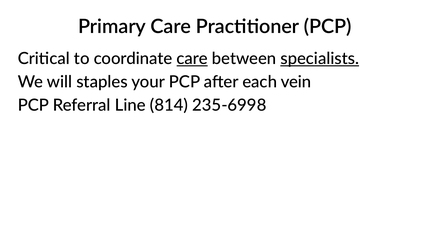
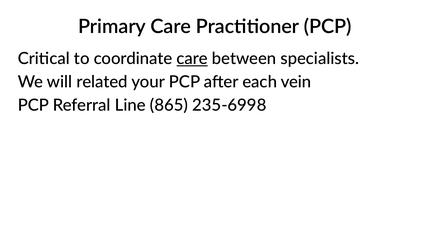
specialists underline: present -> none (320, 59)
staples: staples -> related (102, 82)
814: 814 -> 865 (169, 106)
